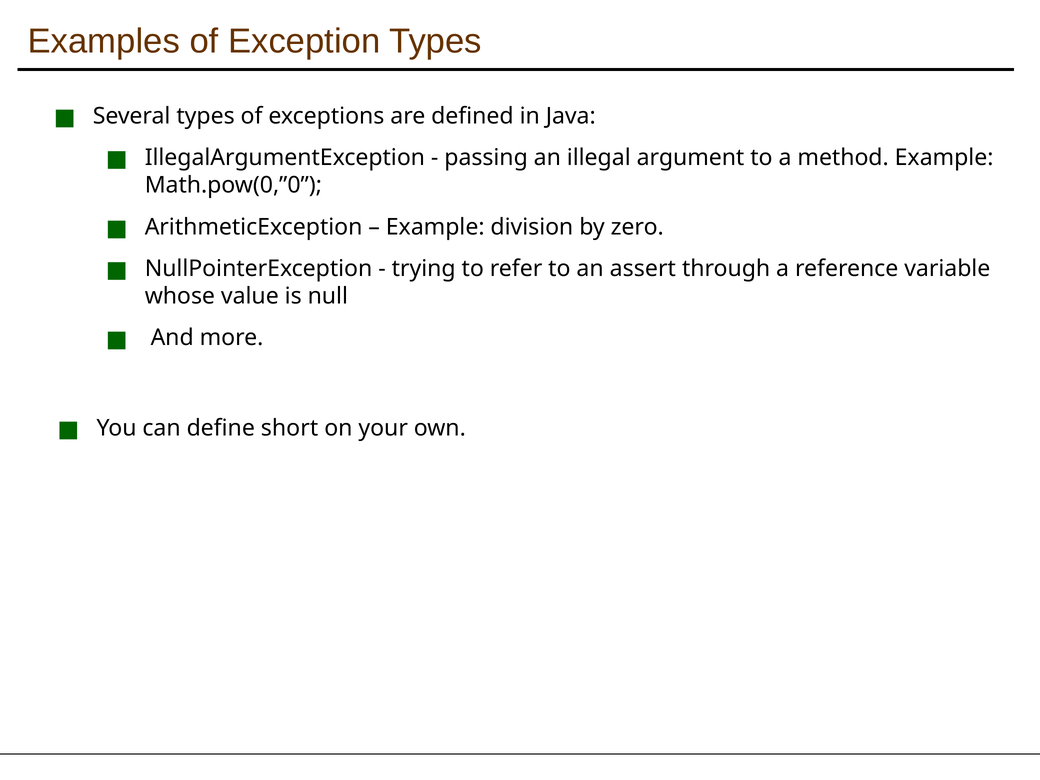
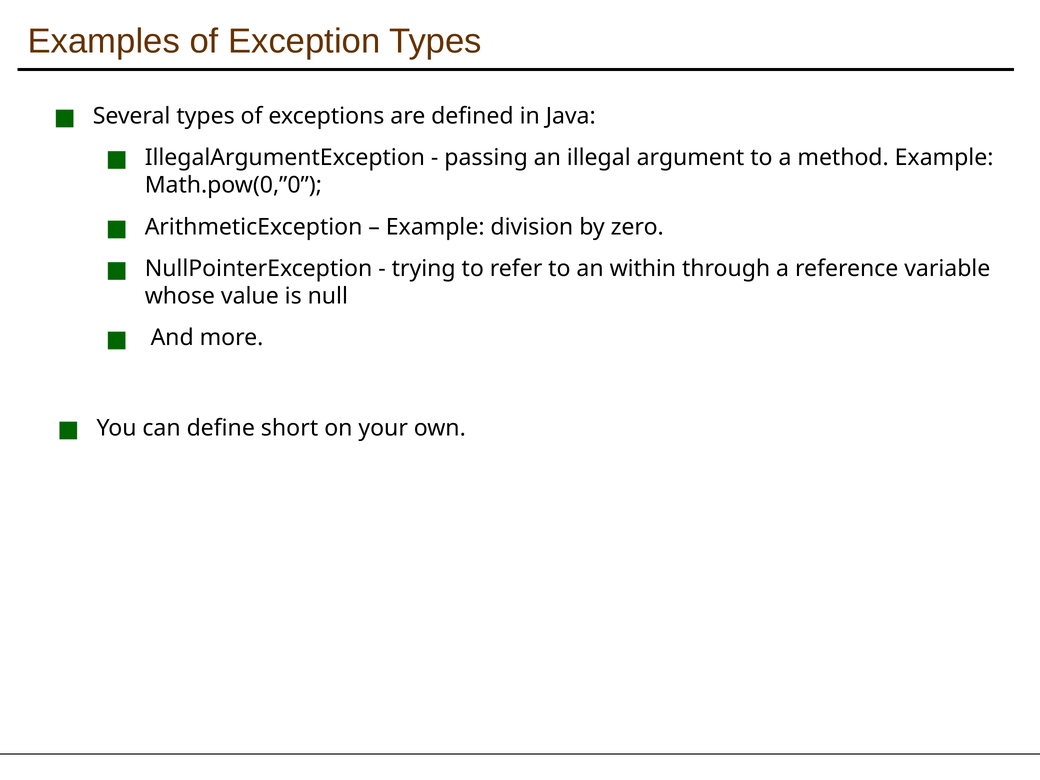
assert: assert -> within (643, 269)
